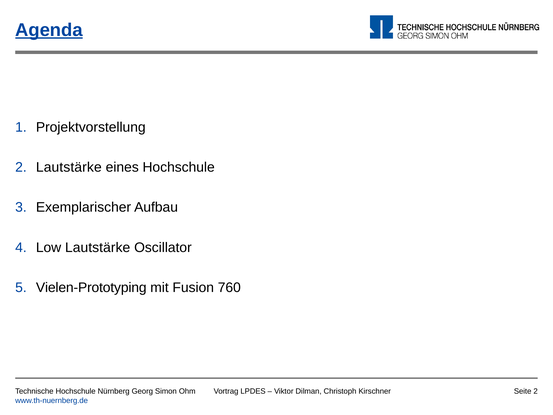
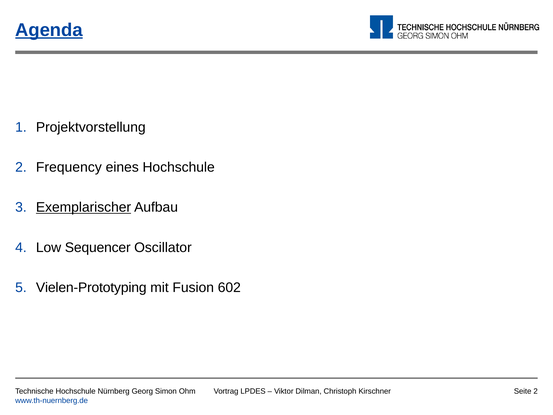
2 Lautstärke: Lautstärke -> Frequency (69, 167)
Exemplarischer underline: none -> present (83, 207)
Low Lautstärke: Lautstärke -> Sequencer (98, 247)
760: 760 -> 602 (229, 287)
